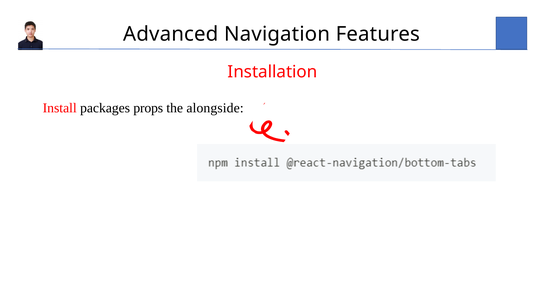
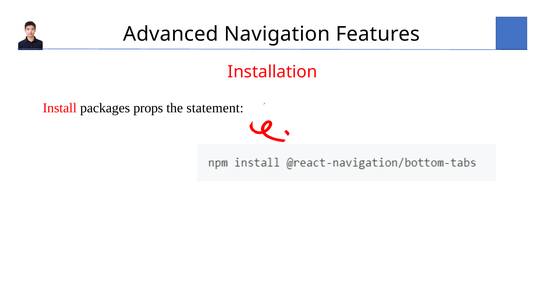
alongside: alongside -> statement (215, 108)
